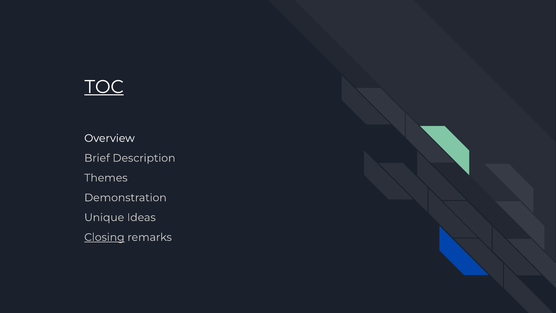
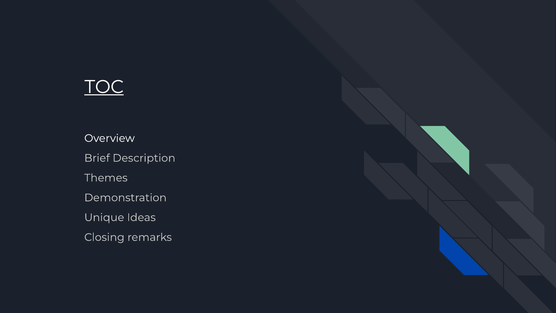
Closing underline: present -> none (104, 237)
